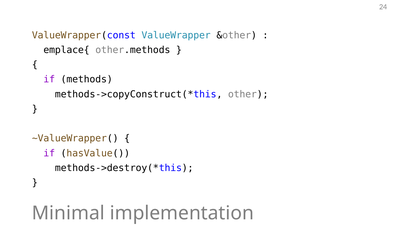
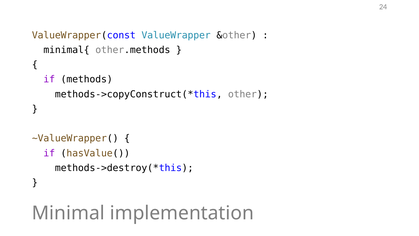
emplace{: emplace{ -> minimal{ (67, 50)
